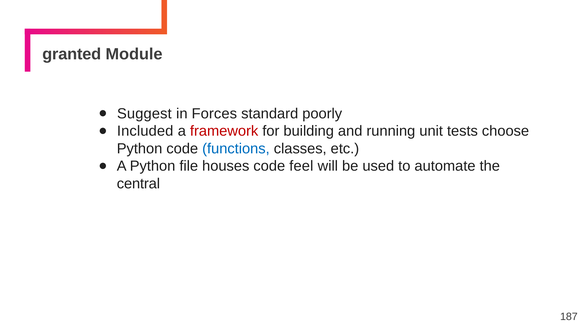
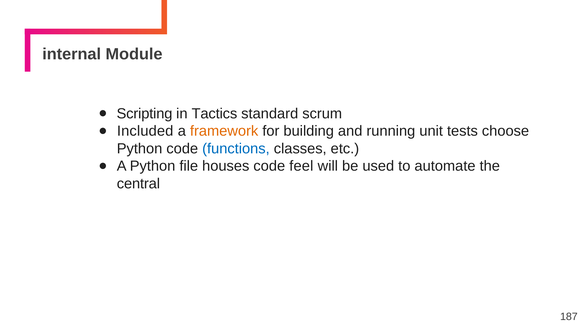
granted: granted -> internal (72, 54)
Suggest: Suggest -> Scripting (145, 114)
Forces: Forces -> Tactics (214, 114)
poorly: poorly -> scrum (322, 114)
framework colour: red -> orange (224, 131)
